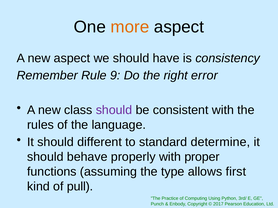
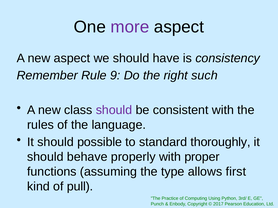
more colour: orange -> purple (130, 27)
error: error -> such (204, 76)
different: different -> possible (100, 142)
determine: determine -> thoroughly (221, 142)
